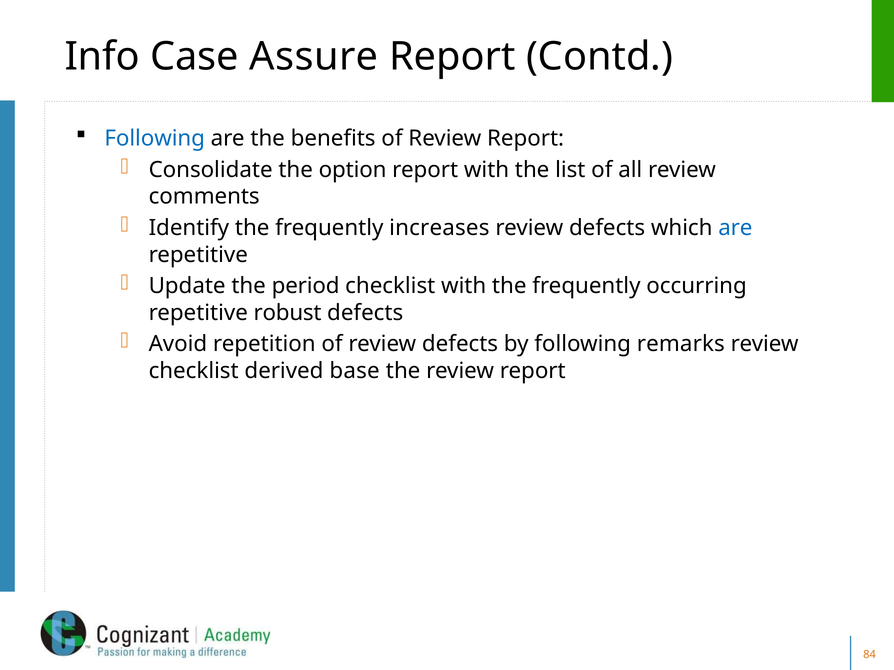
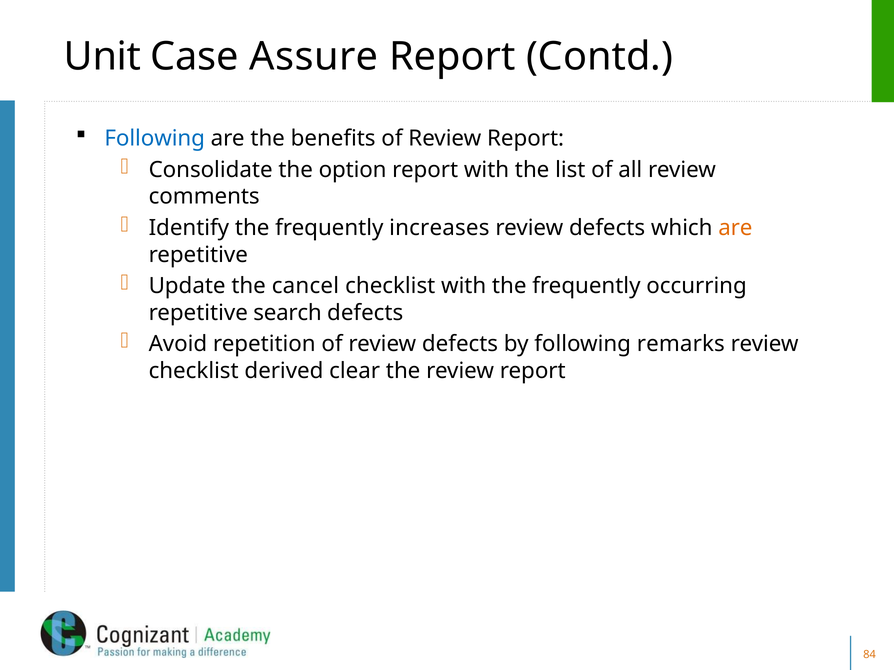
Info: Info -> Unit (102, 57)
are colour: blue -> orange (735, 228)
period: period -> cancel (305, 286)
robust: robust -> search (288, 313)
base: base -> clear (355, 371)
